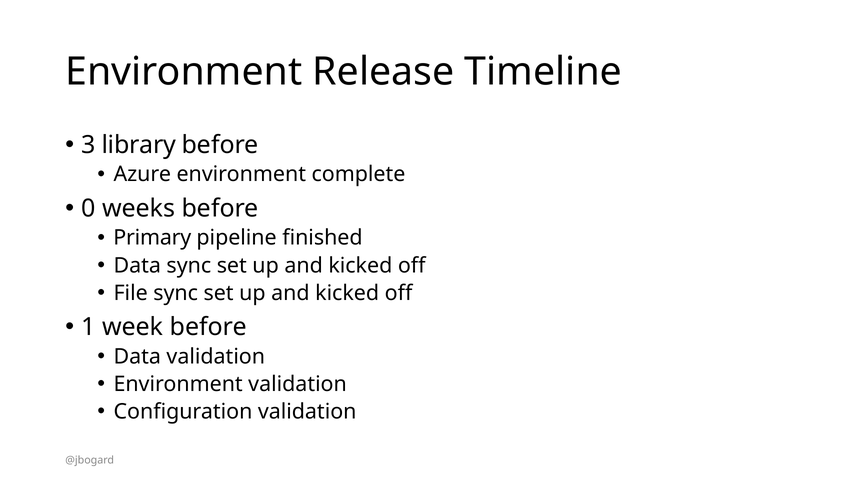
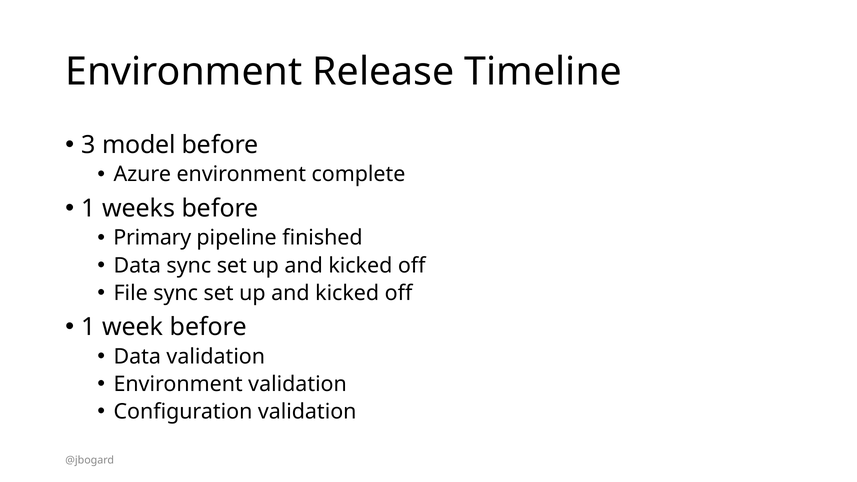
library: library -> model (139, 145)
0: 0 -> 1 (89, 208)
